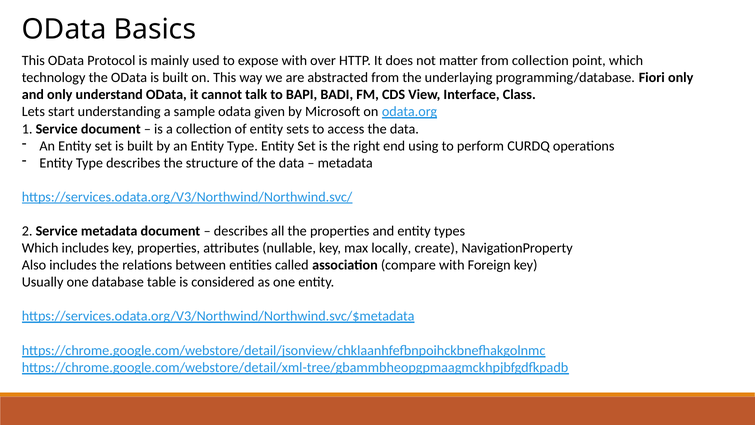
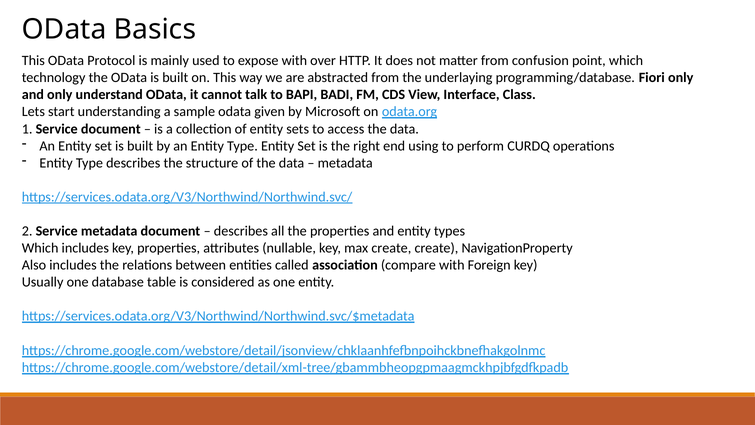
from collection: collection -> confusion (540, 61)
max locally: locally -> create (391, 248)
